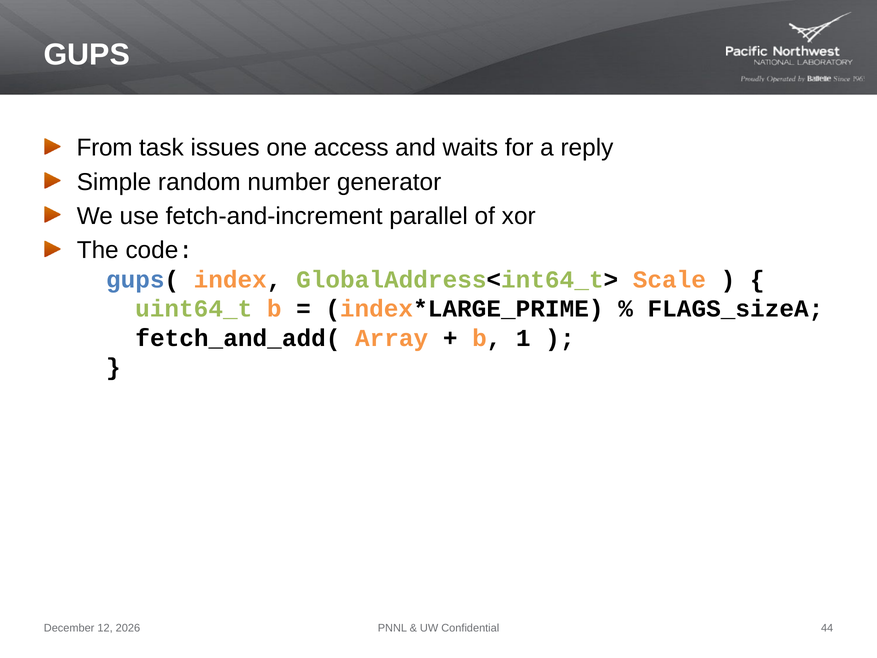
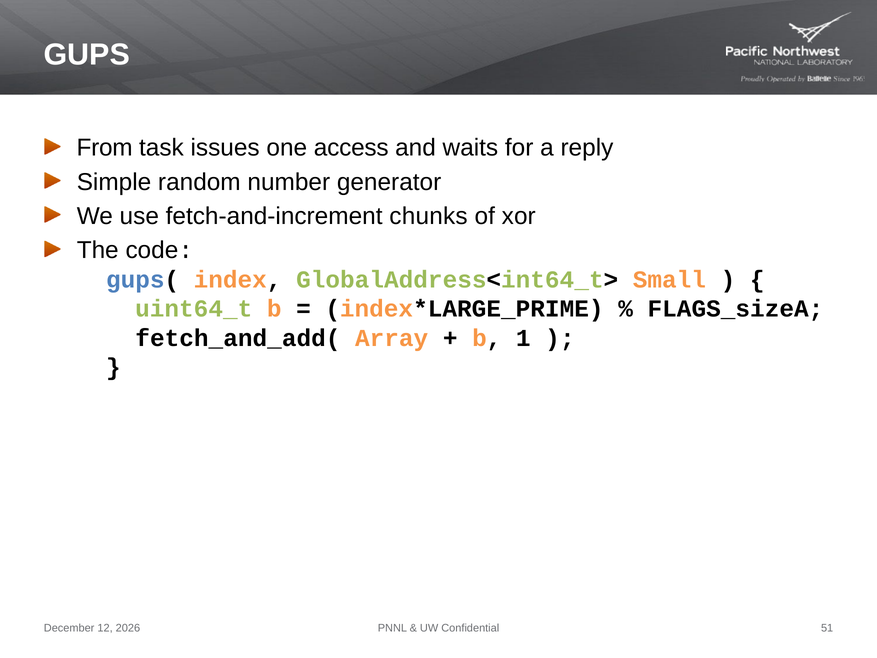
parallel: parallel -> chunks (429, 216)
Scale: Scale -> Small (669, 279)
44: 44 -> 51 (827, 628)
